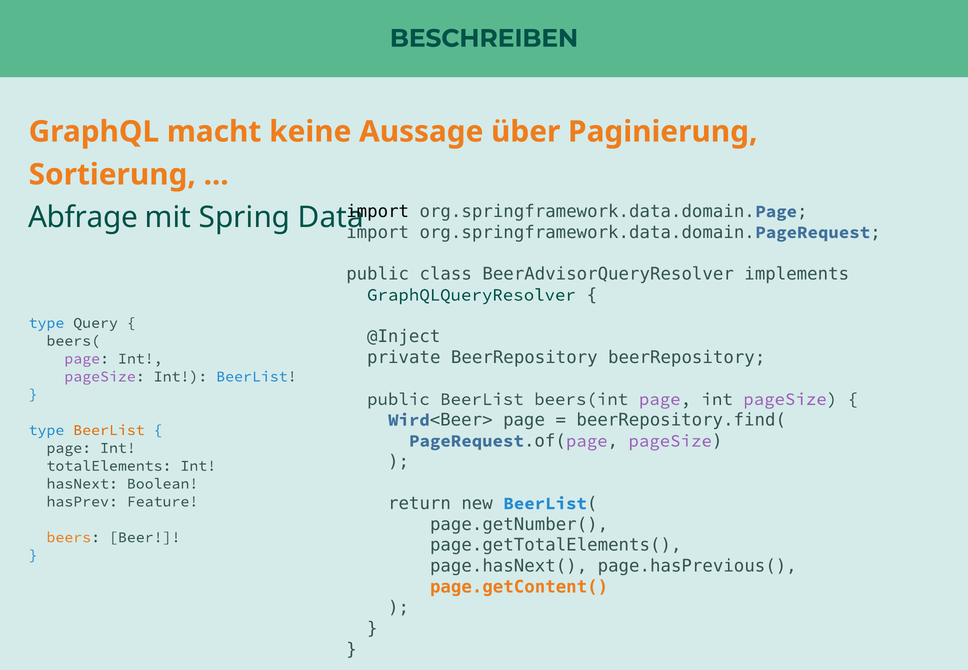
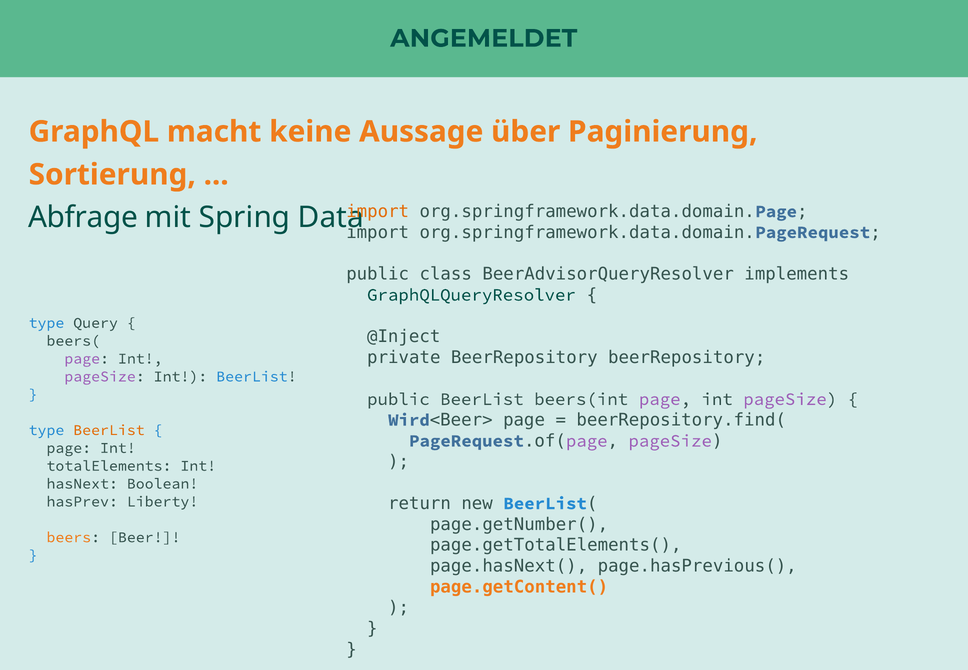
BESCHREIBEN: BESCHREIBEN -> ANGEMELDET (484, 38)
import colour: black -> orange (378, 211)
Feature: Feature -> Liberty (163, 502)
